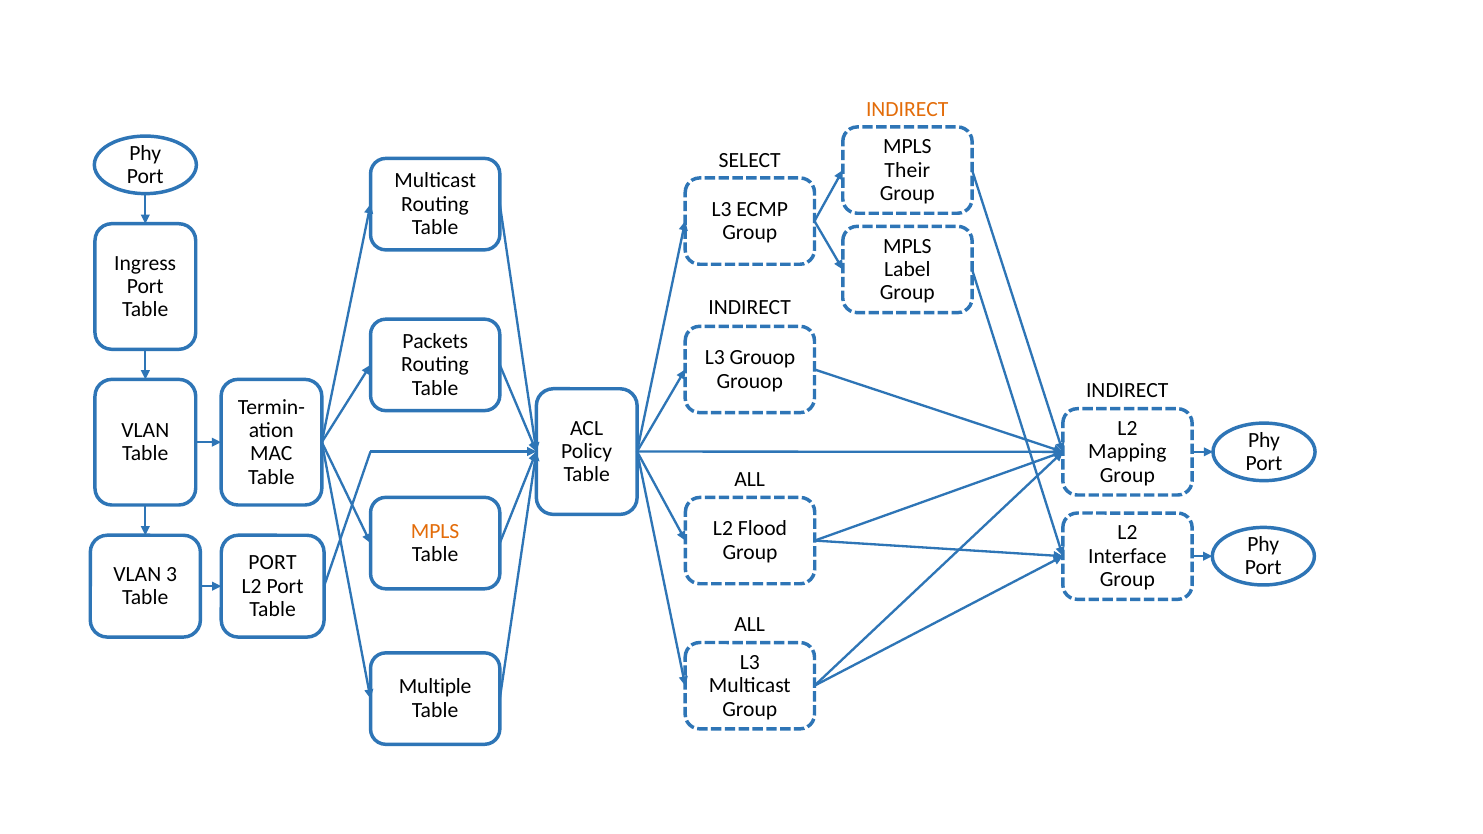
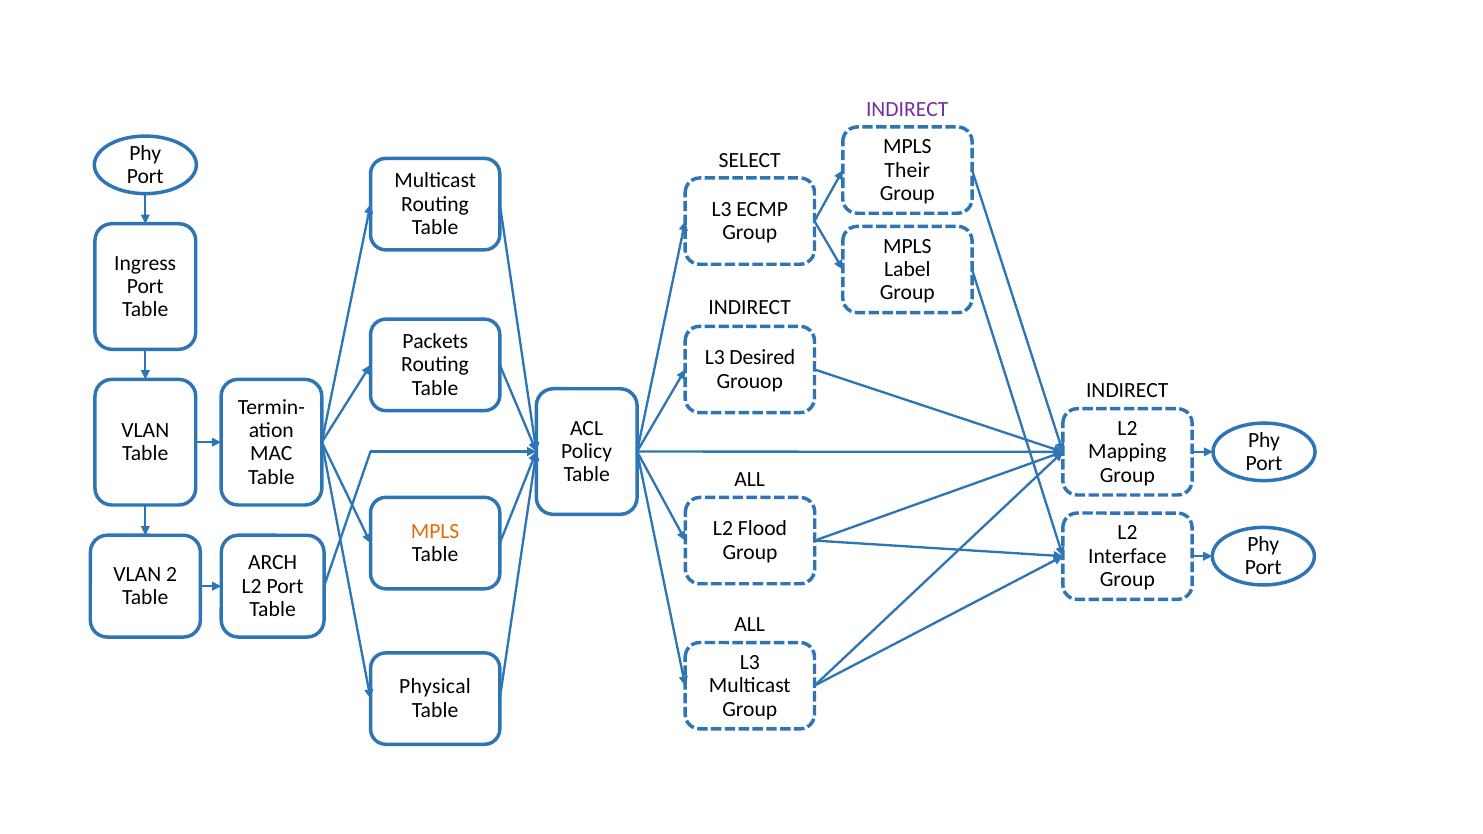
INDIRECT colour: orange -> purple (907, 109)
L3 Grouop: Grouop -> Desired (762, 358)
PORT: PORT -> ARCH (273, 563)
3: 3 -> 2 (172, 574)
Multiple: Multiple -> Physical (435, 687)
